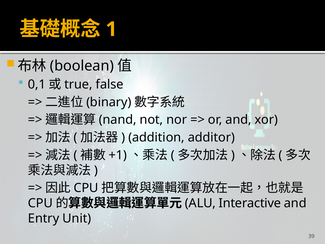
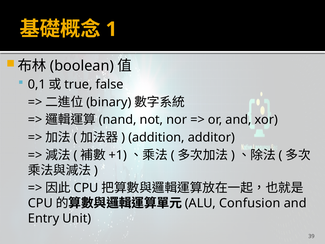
Interactive: Interactive -> Confusion (250, 203)
